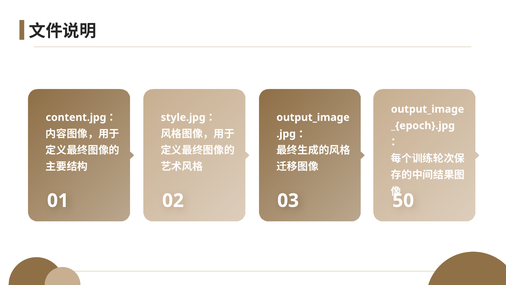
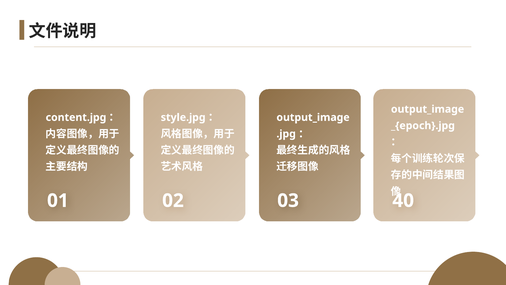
50: 50 -> 40 (403, 200)
